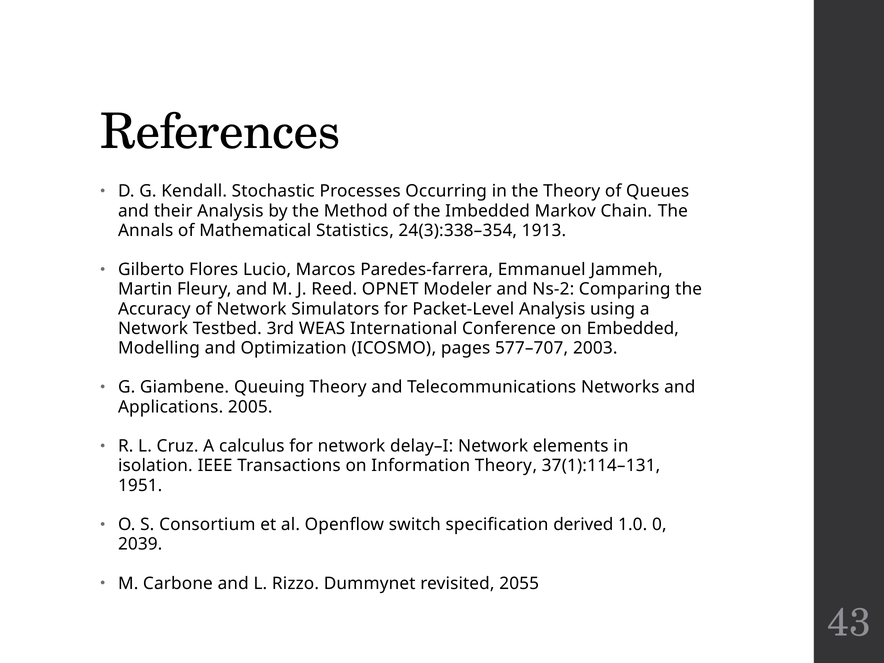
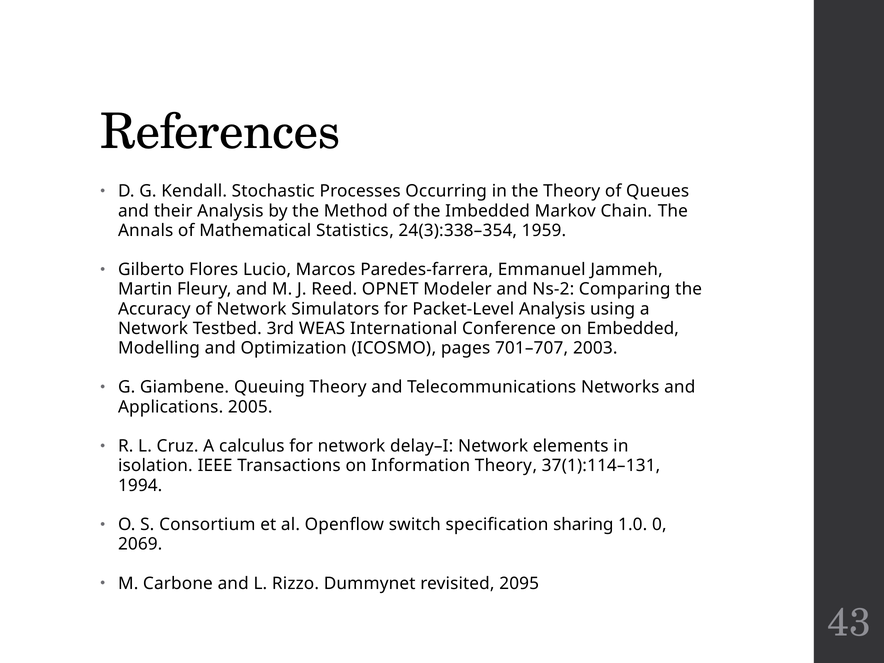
1913: 1913 -> 1959 (544, 230)
577–707: 577–707 -> 701–707 (532, 348)
1951: 1951 -> 1994 (140, 485)
derived: derived -> sharing (583, 525)
2039: 2039 -> 2069 (140, 544)
2055: 2055 -> 2095 (519, 583)
